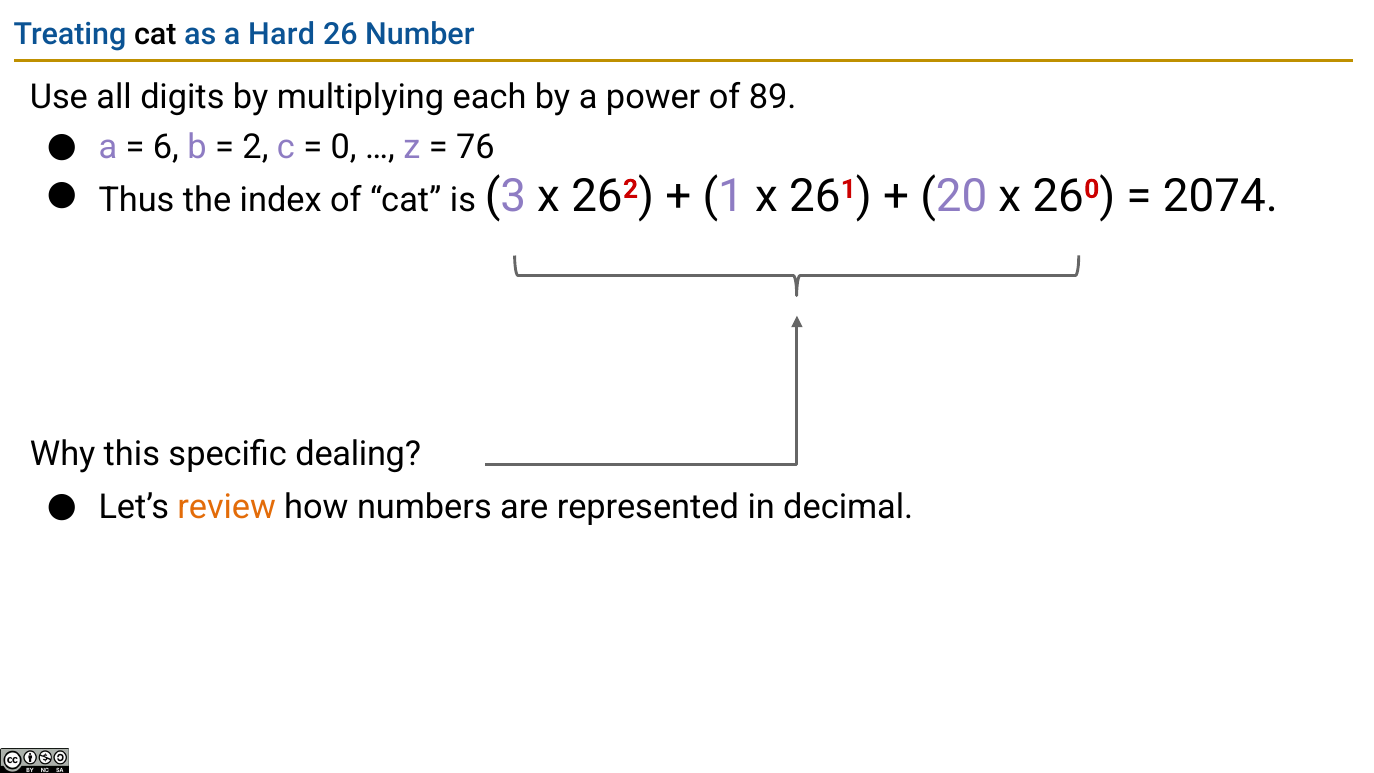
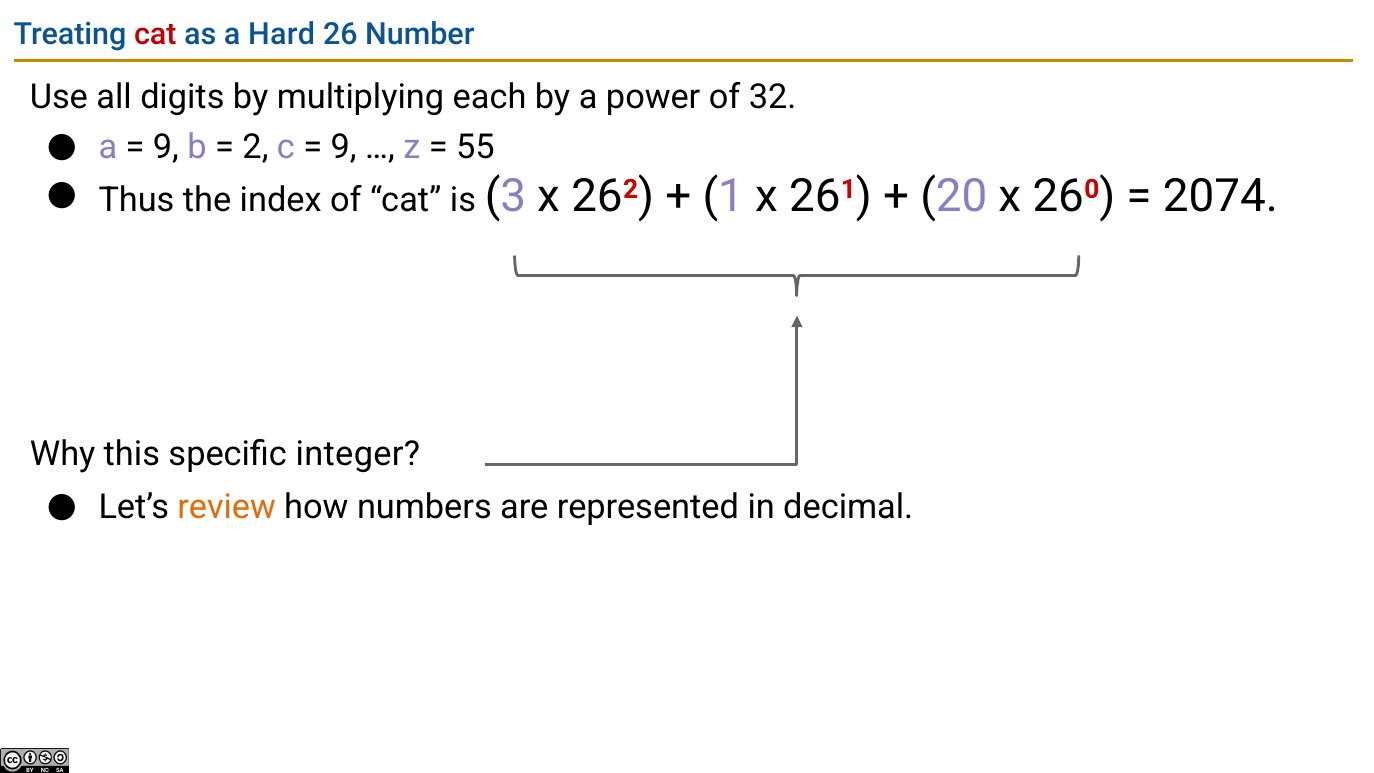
cat colour: black -> red (155, 34)
89: 89 -> 32 (773, 97)
6: 6 -> 9 (166, 148)
0: 0 -> 9 (344, 148)
76: 76 -> 55 (475, 148)
dealing: dealing -> integer (358, 455)
